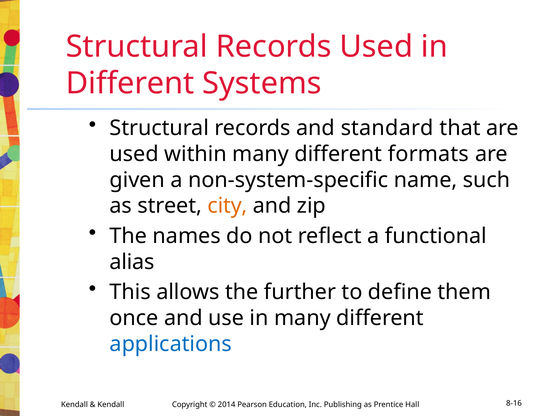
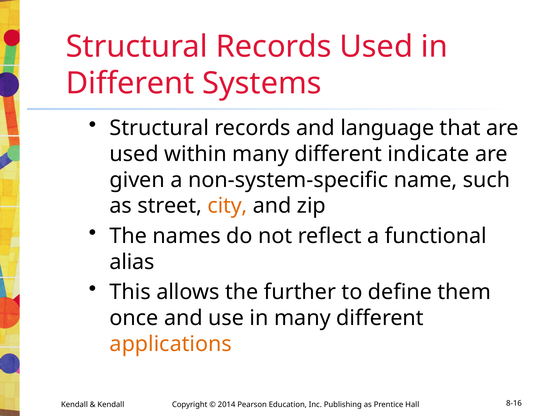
standard: standard -> language (387, 128)
formats: formats -> indicate (428, 154)
applications colour: blue -> orange (171, 344)
